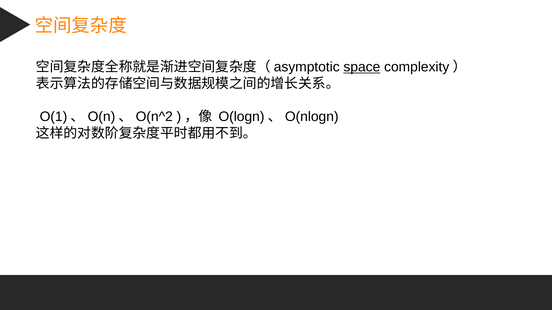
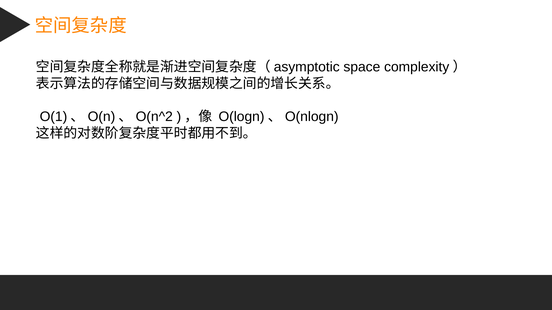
space underline: present -> none (362, 67)
